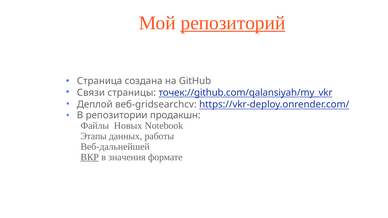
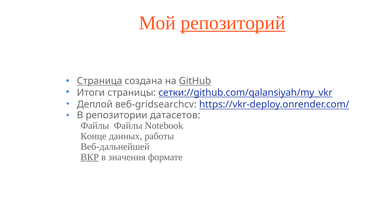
Страница underline: none -> present (100, 81)
GitHub underline: none -> present (195, 81)
Связи: Связи -> Итоги (91, 93)
точек://github.com/qalansiyah/my_vkr: точек://github.com/qalansiyah/my_vkr -> сетки://github.com/qalansiyah/my_vkr (245, 93)
продакшн: продакшн -> датасетов (175, 115)
Файлы Новых: Новых -> Файлы (128, 126)
Этапы: Этапы -> Конце (93, 136)
